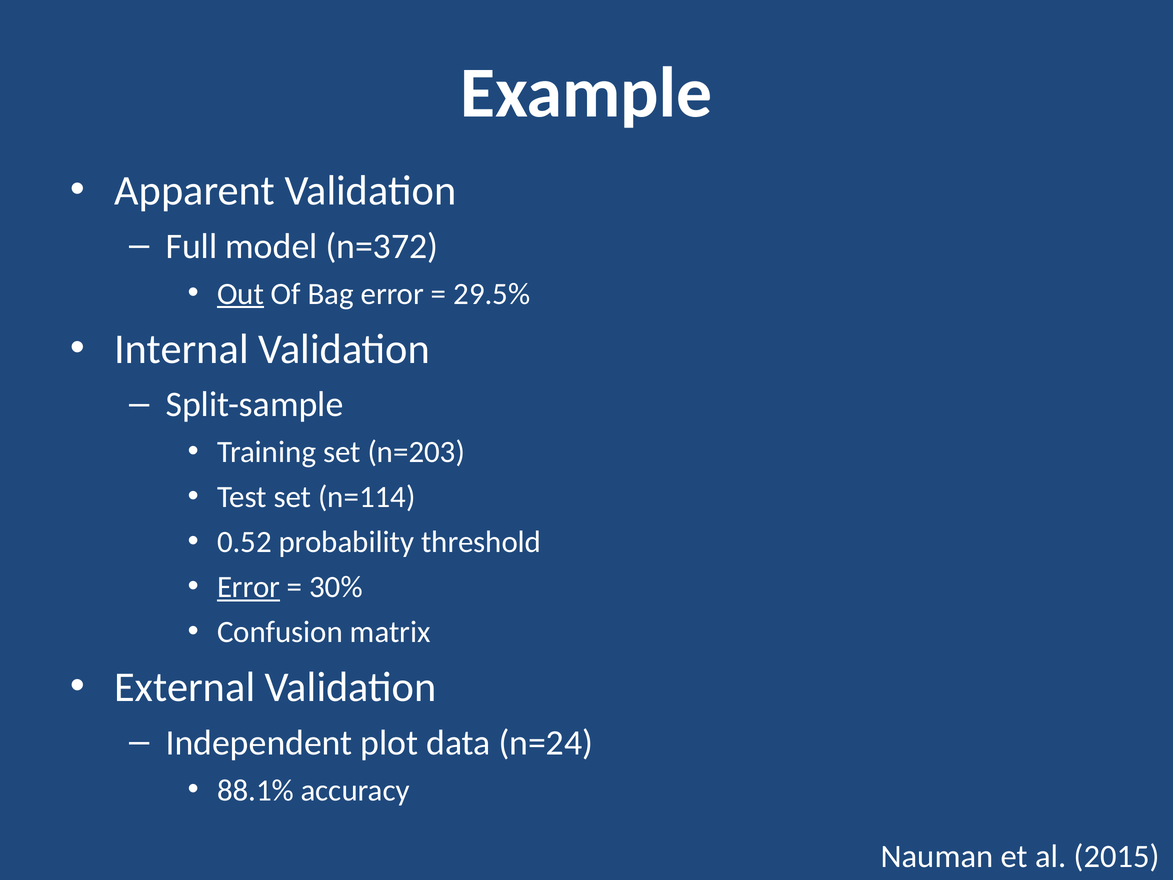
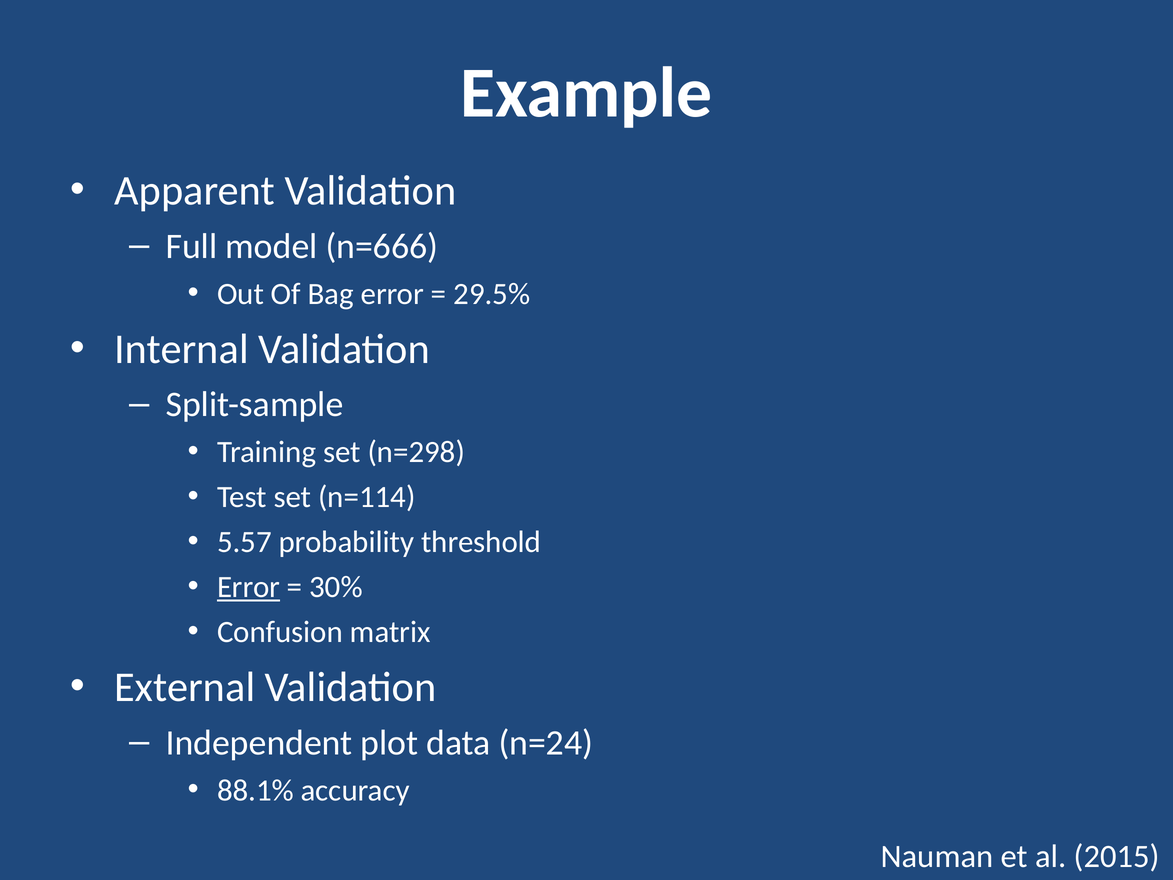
n=372: n=372 -> n=666 (382, 246)
Out underline: present -> none (240, 294)
n=203: n=203 -> n=298 (416, 452)
0.52: 0.52 -> 5.57 (244, 542)
